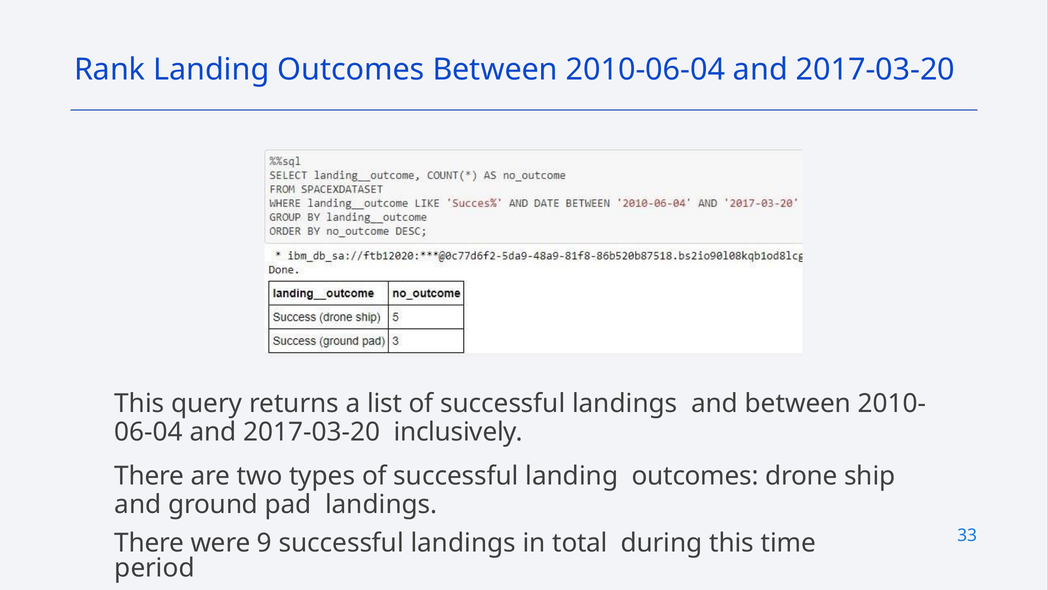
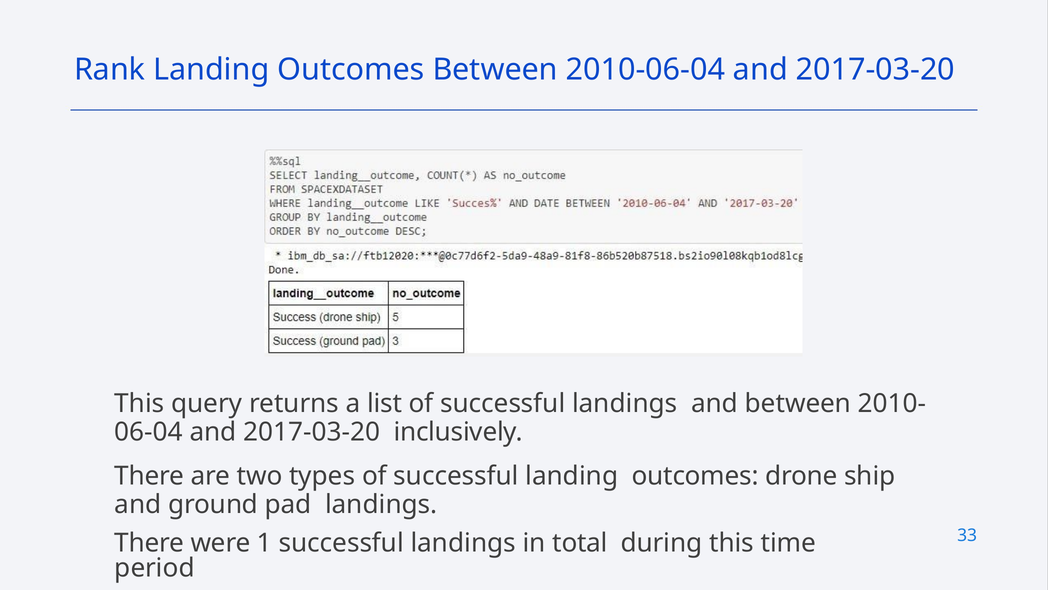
9: 9 -> 1 (264, 543)
